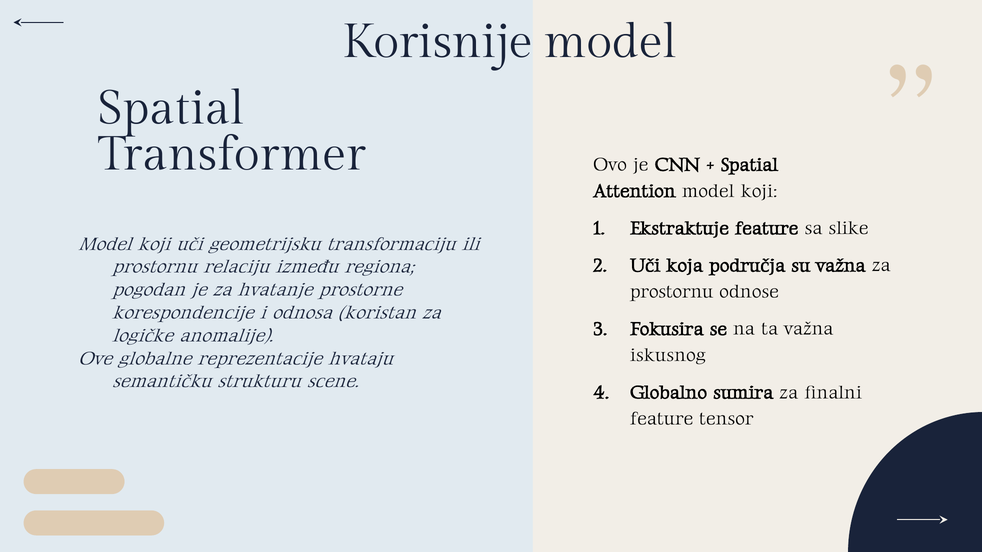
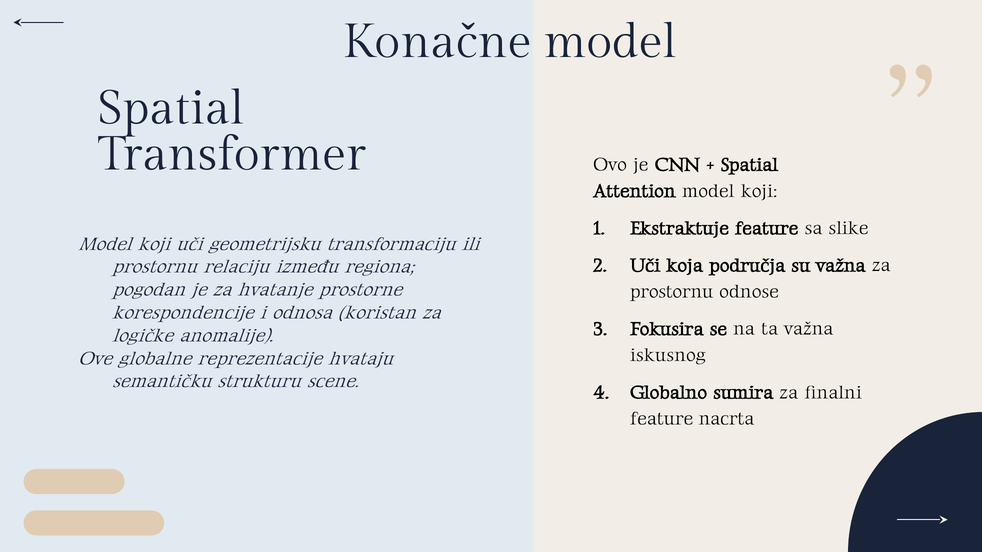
Korisnije: Korisnije -> Konačne (437, 41)
tensor: tensor -> nacrta (727, 419)
